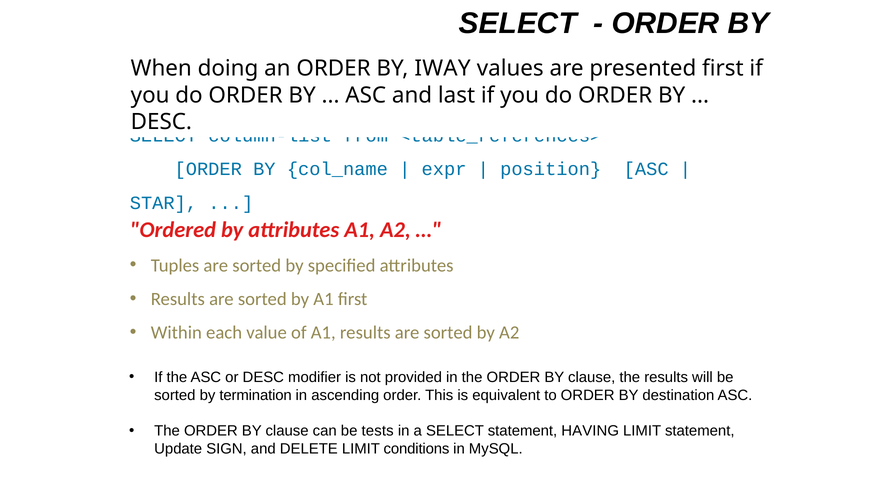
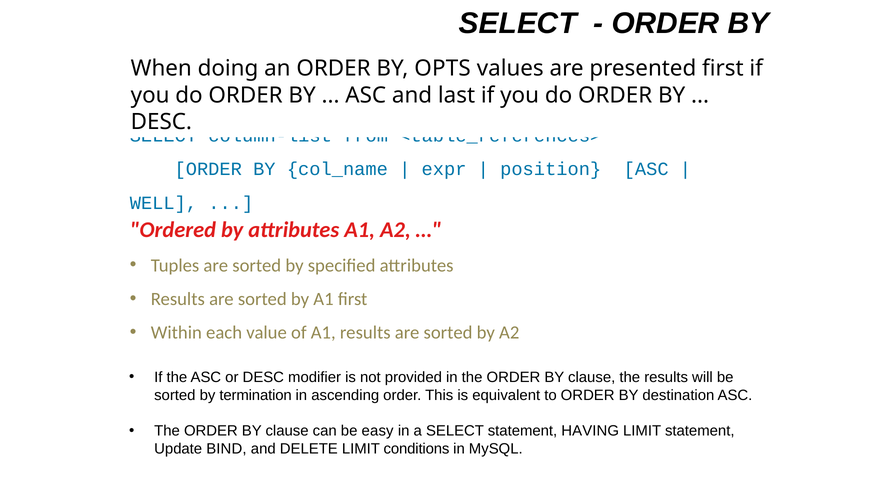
IWAY: IWAY -> OPTS (443, 68)
STAR: STAR -> WELL (163, 203)
tests: tests -> easy (378, 431)
SIGN: SIGN -> BIND (226, 449)
